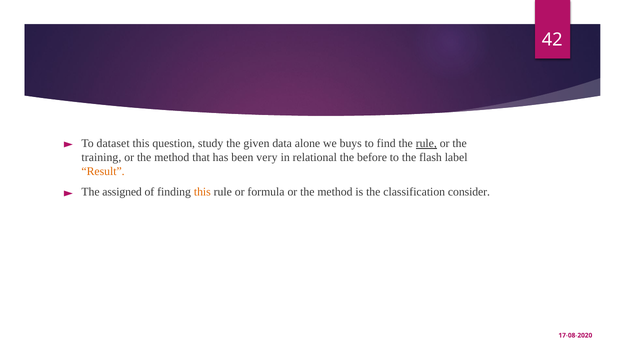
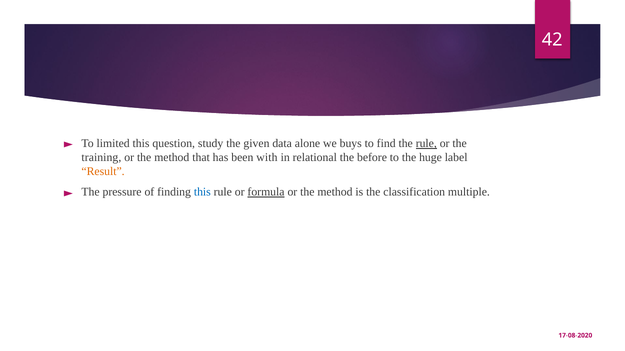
dataset: dataset -> limited (113, 144)
very: very -> with (267, 158)
flash: flash -> huge (430, 158)
assigned: assigned -> pressure (122, 192)
this colour: orange -> blue (202, 192)
formula underline: none -> present (266, 192)
consider: consider -> multiple (469, 192)
